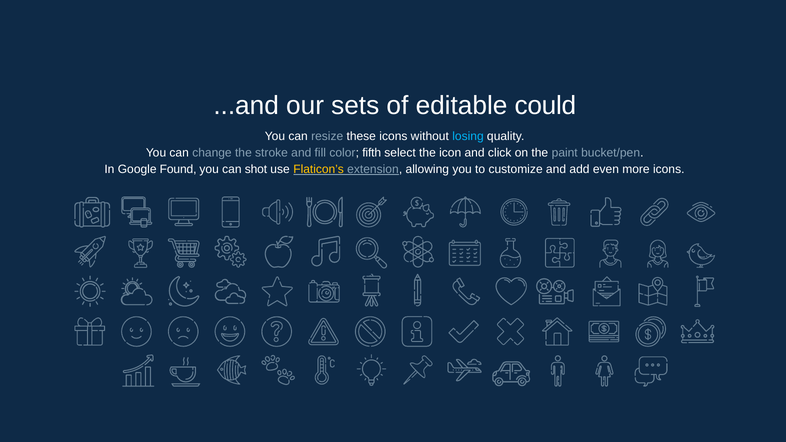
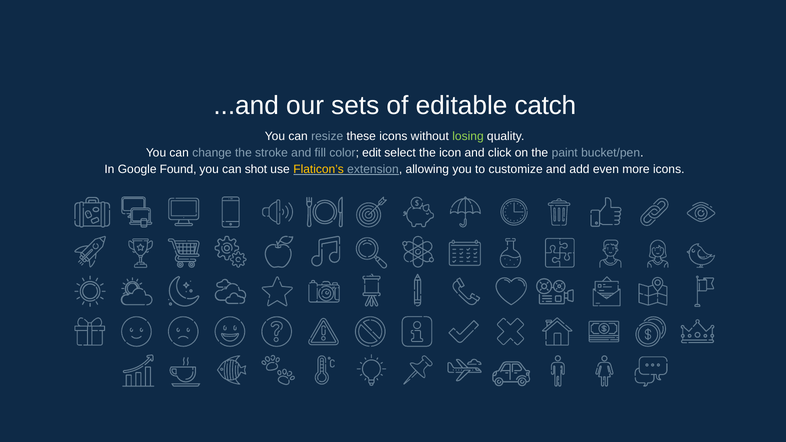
could: could -> catch (545, 106)
losing colour: light blue -> light green (468, 136)
fifth: fifth -> edit (372, 153)
